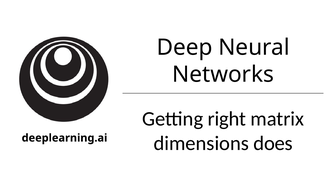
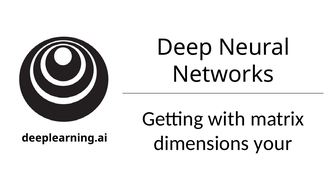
right: right -> with (227, 119)
does: does -> your (273, 144)
